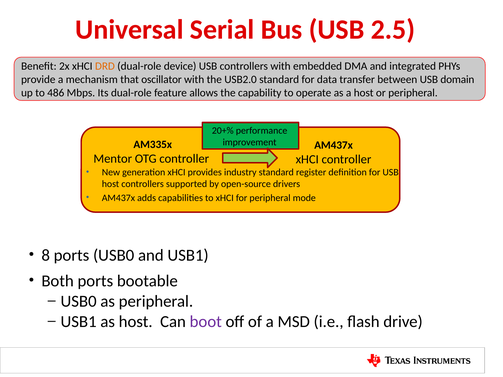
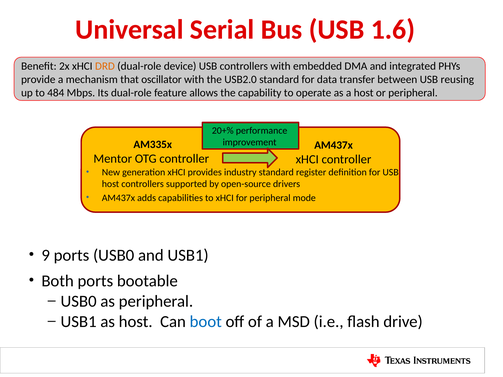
2.5: 2.5 -> 1.6 (393, 30)
domain: domain -> reusing (457, 80)
486: 486 -> 484 (56, 93)
8: 8 -> 9 (46, 255)
boot colour: purple -> blue (206, 322)
